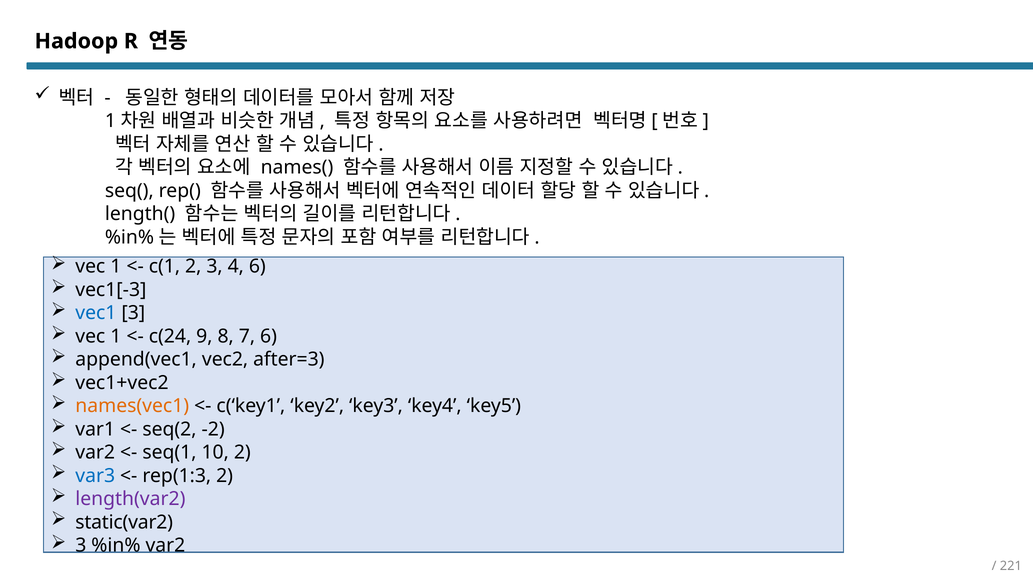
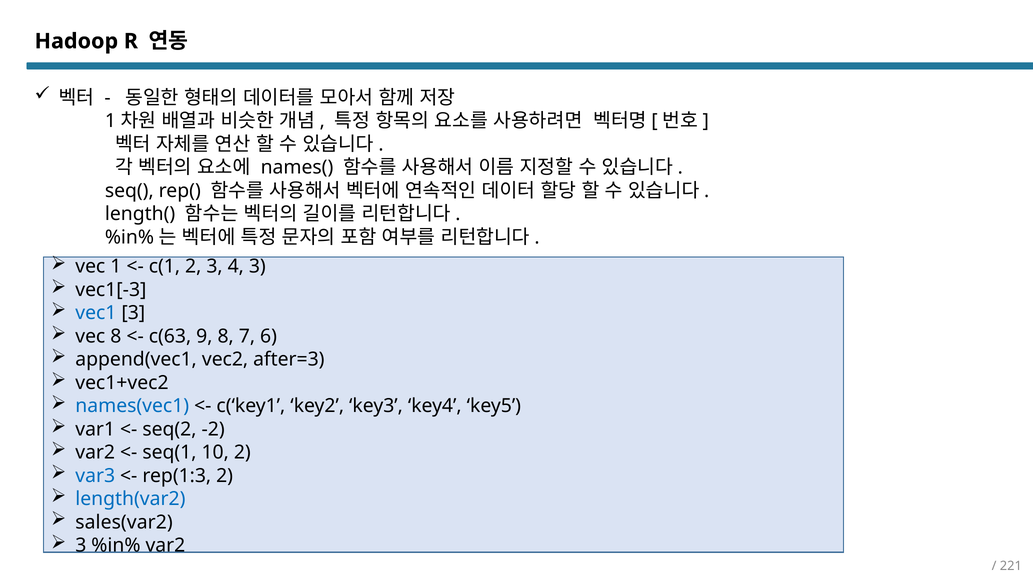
4 6: 6 -> 3 (257, 267)
1: 1 -> 8 (116, 336)
c(24: c(24 -> c(63 (170, 336)
names(vec1 colour: orange -> blue (132, 406)
length(var2 colour: purple -> blue (130, 499)
static(var2: static(var2 -> sales(var2 (124, 522)
